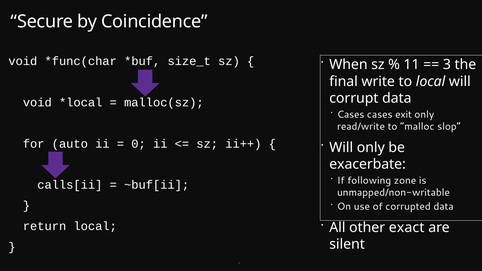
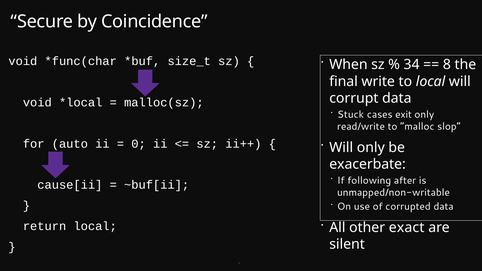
11: 11 -> 34 (412, 65)
3: 3 -> 8 (447, 65)
Cases: Cases -> Stuck (351, 115)
zone: zone -> after (405, 181)
calls[ii: calls[ii -> cause[ii (70, 185)
